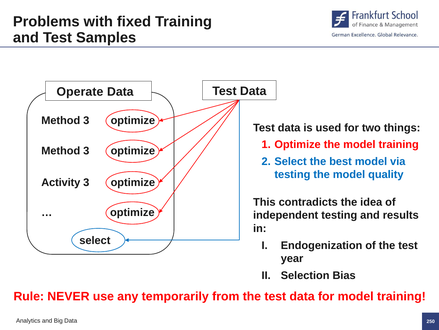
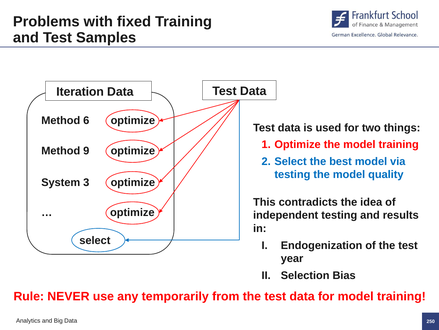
Operate: Operate -> Iteration (80, 91)
3: 3 -> 6 (86, 120)
3: 3 -> 9 (86, 151)
Activity: Activity -> System (61, 182)
